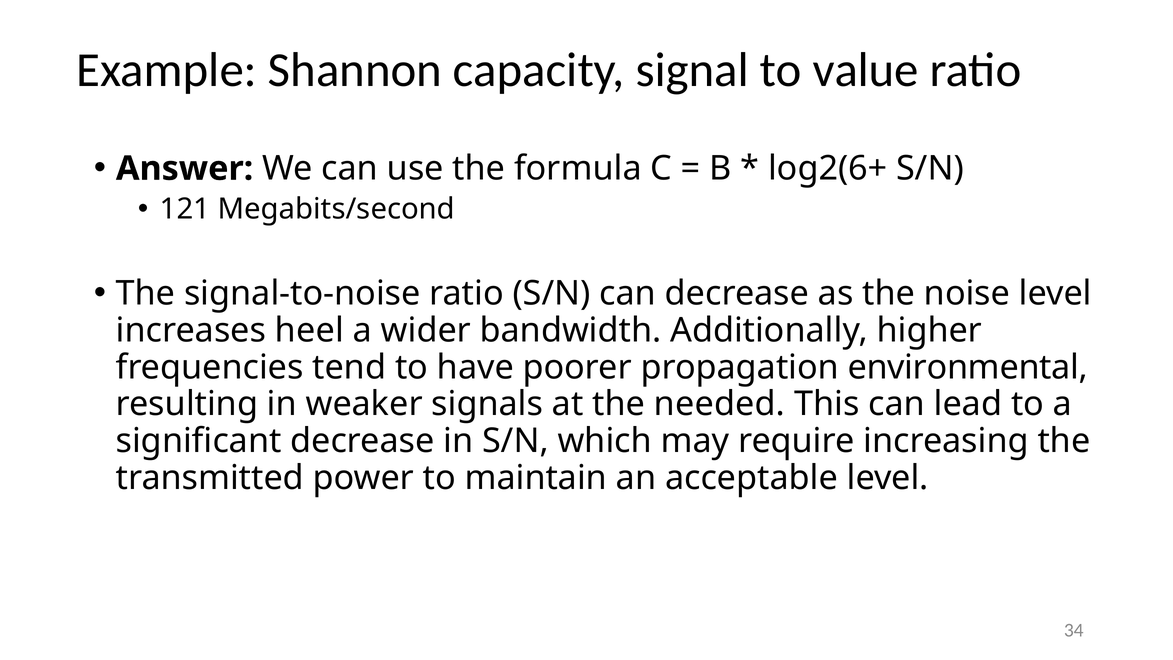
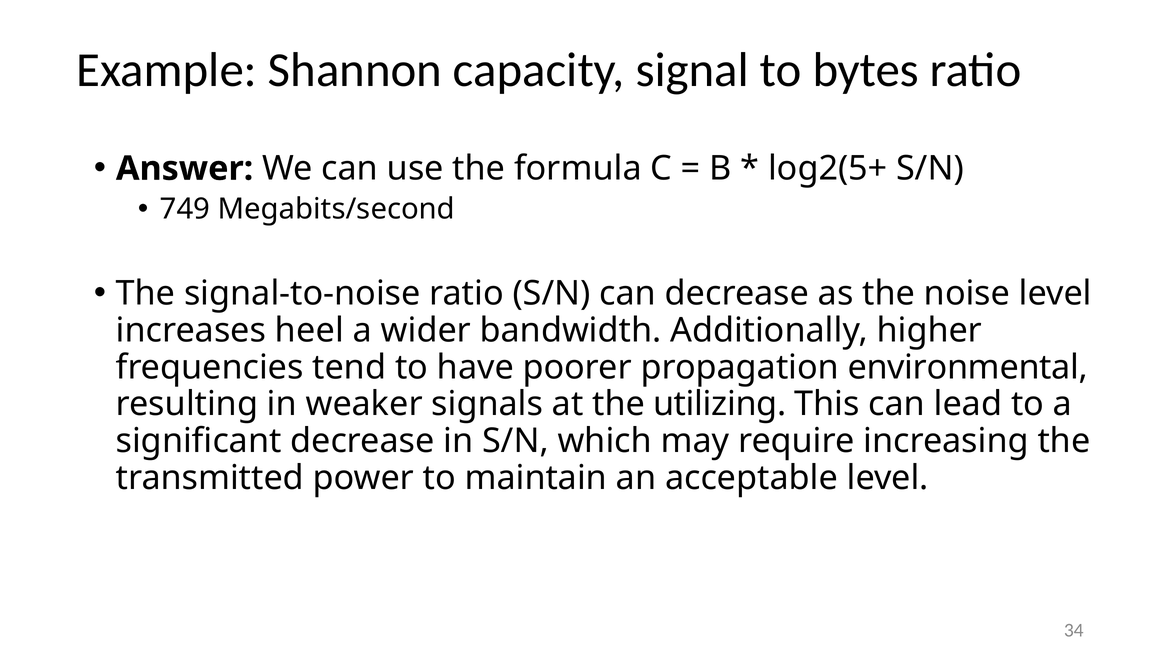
value: value -> bytes (866, 70)
log2(6+: log2(6+ -> log2(5+ (828, 168)
121: 121 -> 749 (185, 209)
needed: needed -> utilizing (720, 404)
